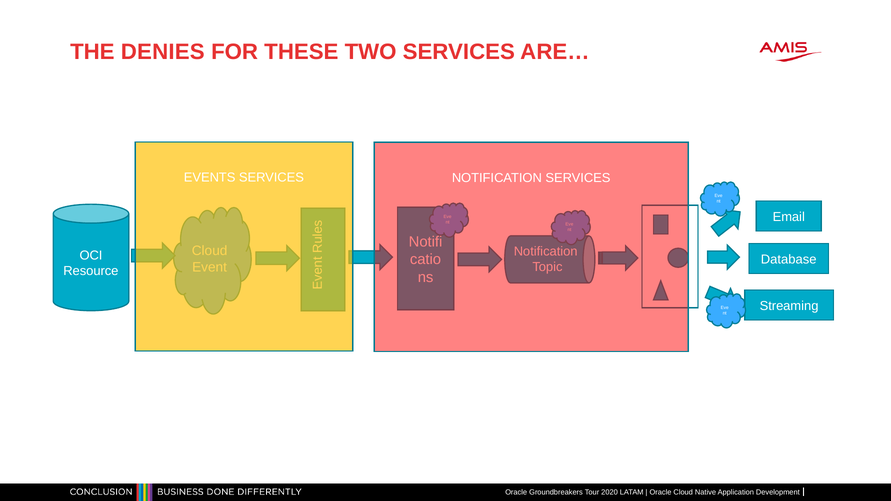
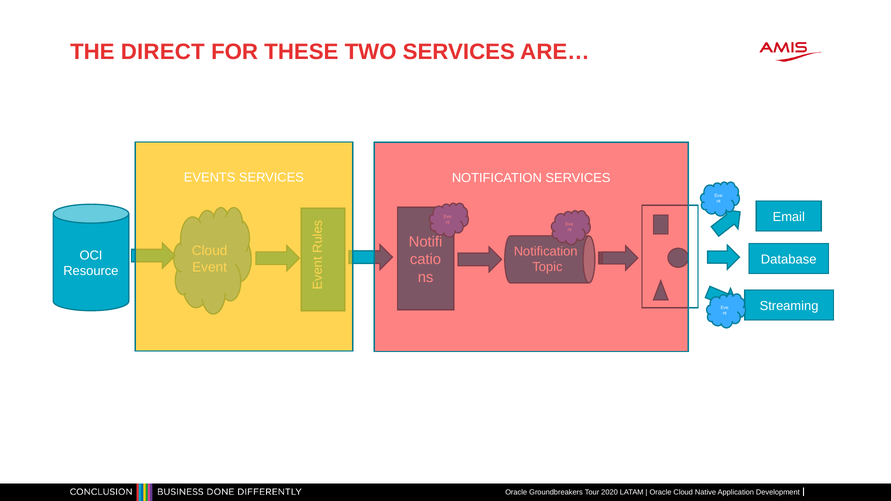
DENIES: DENIES -> DIRECT (163, 52)
